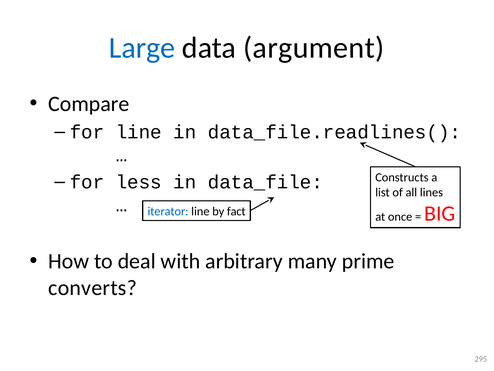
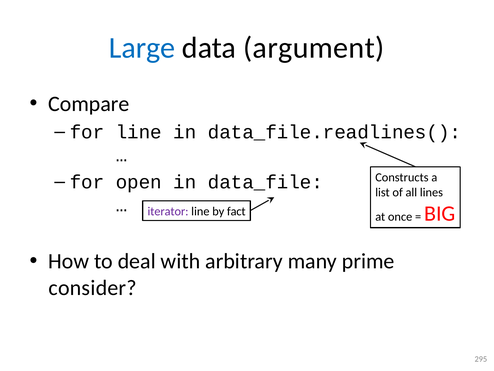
less: less -> open (139, 182)
iterator colour: blue -> purple (168, 211)
converts: converts -> consider (93, 287)
